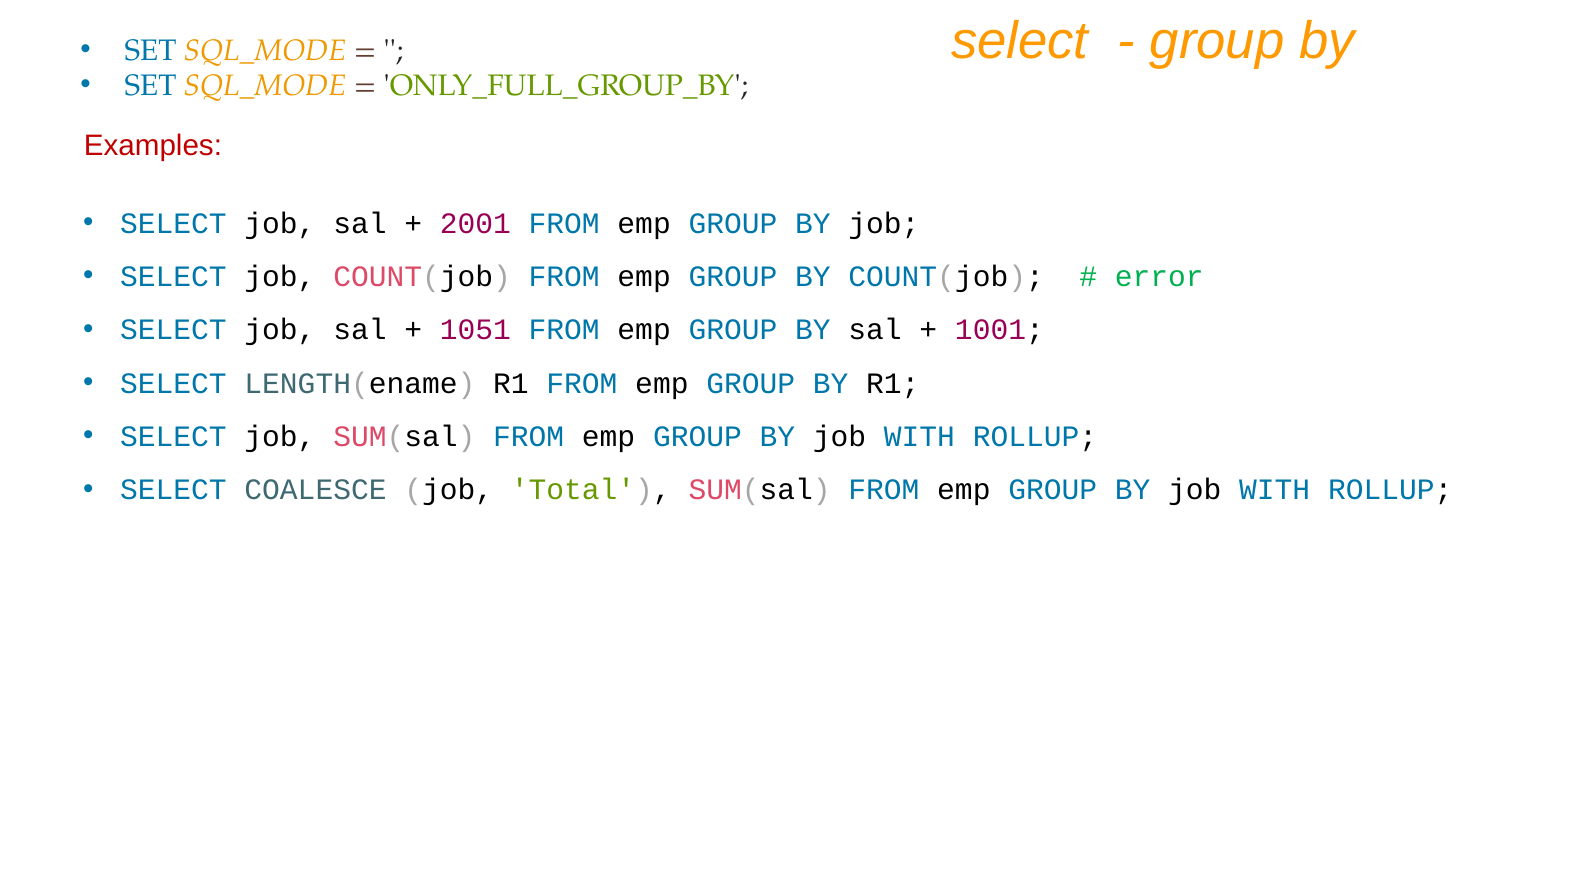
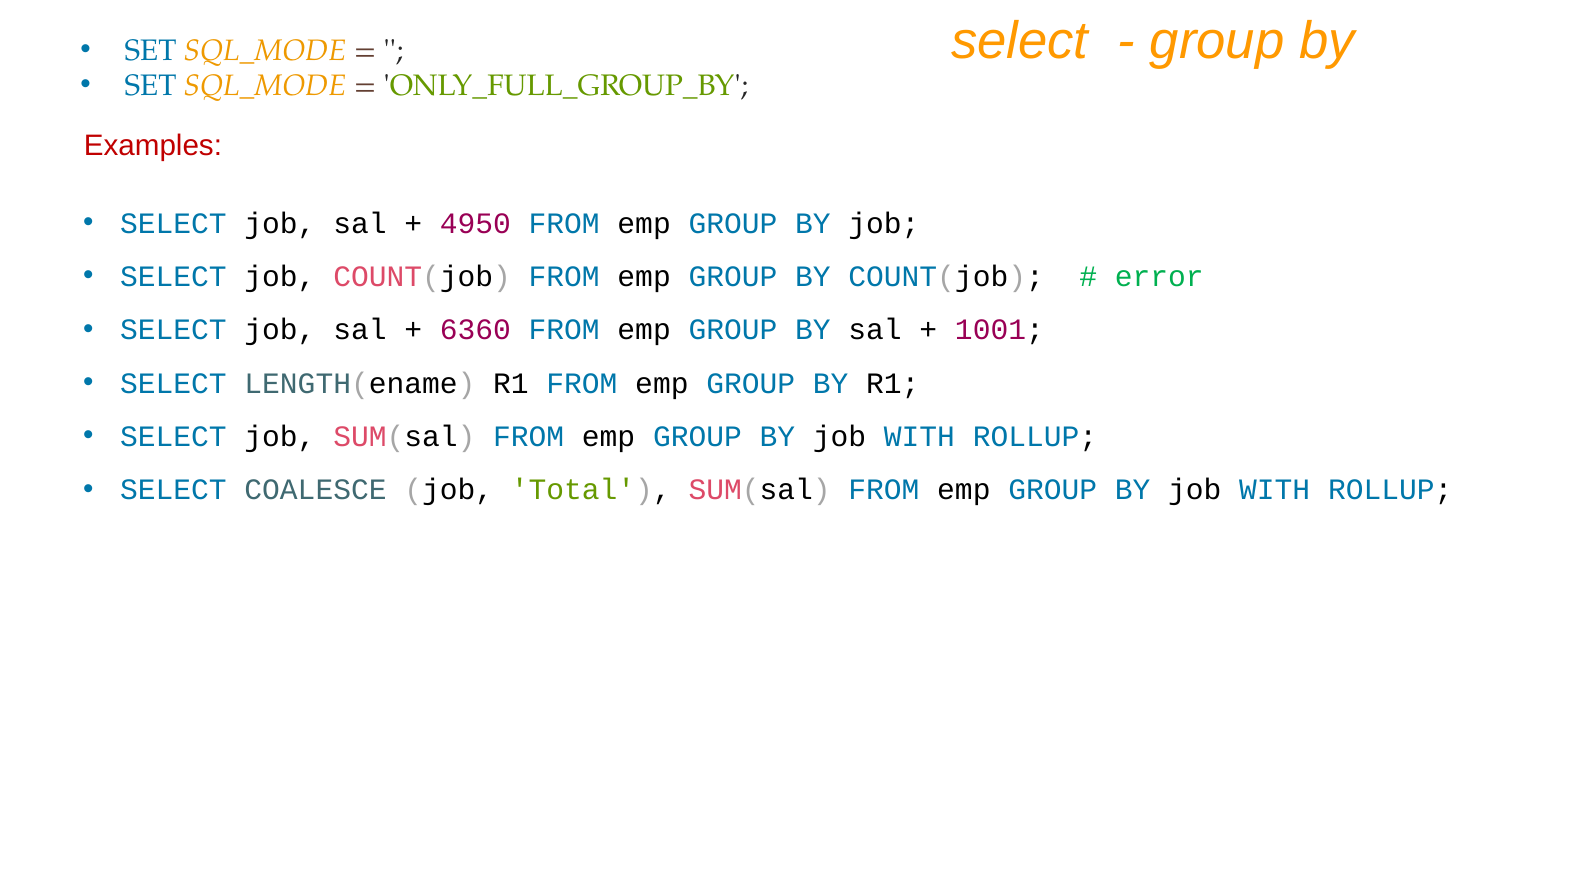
2001: 2001 -> 4950 (475, 223)
1051: 1051 -> 6360 (475, 330)
